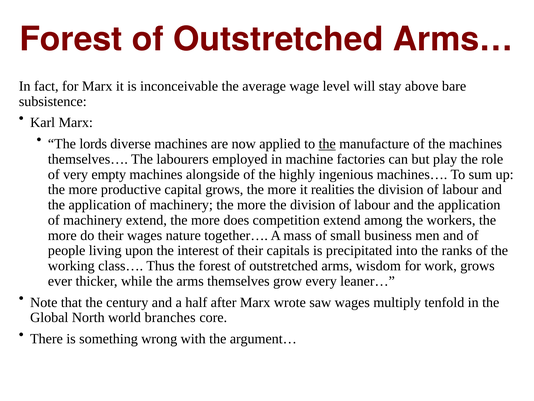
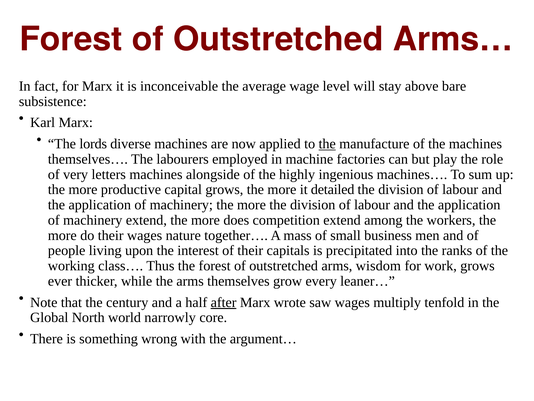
empty: empty -> letters (109, 174)
realities: realities -> detailed (333, 189)
after underline: none -> present (224, 302)
branches: branches -> narrowly (170, 317)
